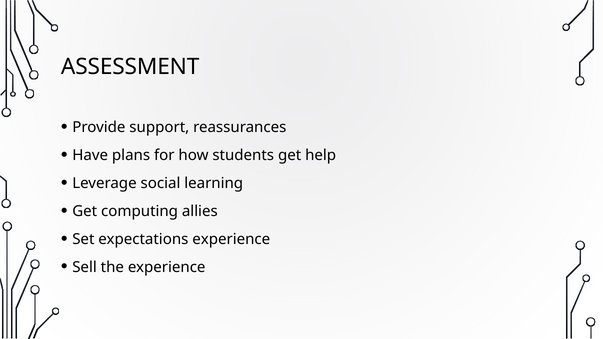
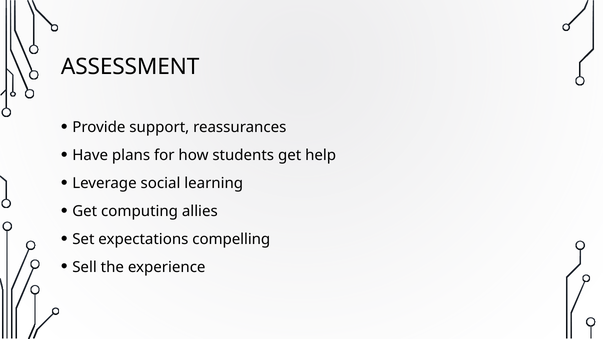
expectations experience: experience -> compelling (231, 239)
